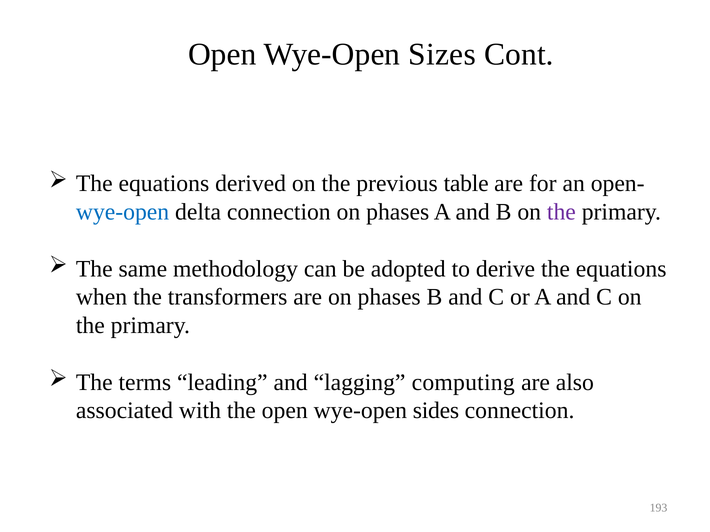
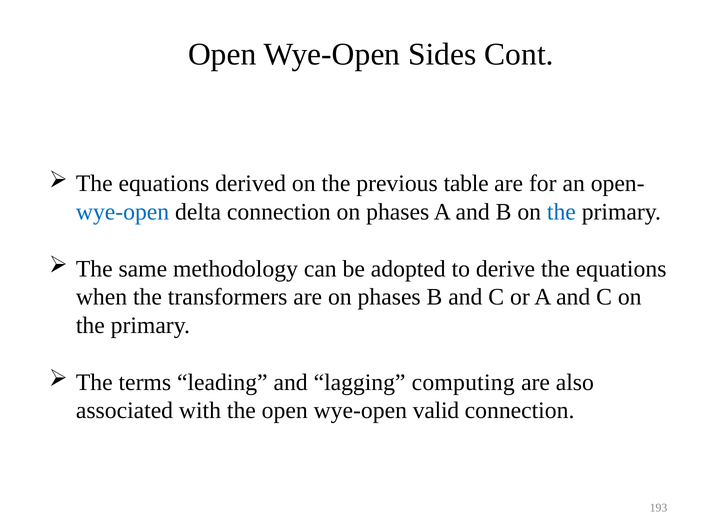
Sizes: Sizes -> Sides (442, 54)
the colour: purple -> blue (561, 212)
sides: sides -> valid (436, 411)
